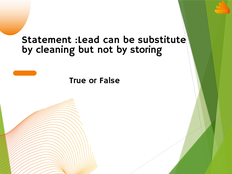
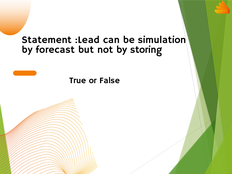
substitute: substitute -> simulation (162, 40)
cleaning: cleaning -> forecast (55, 50)
